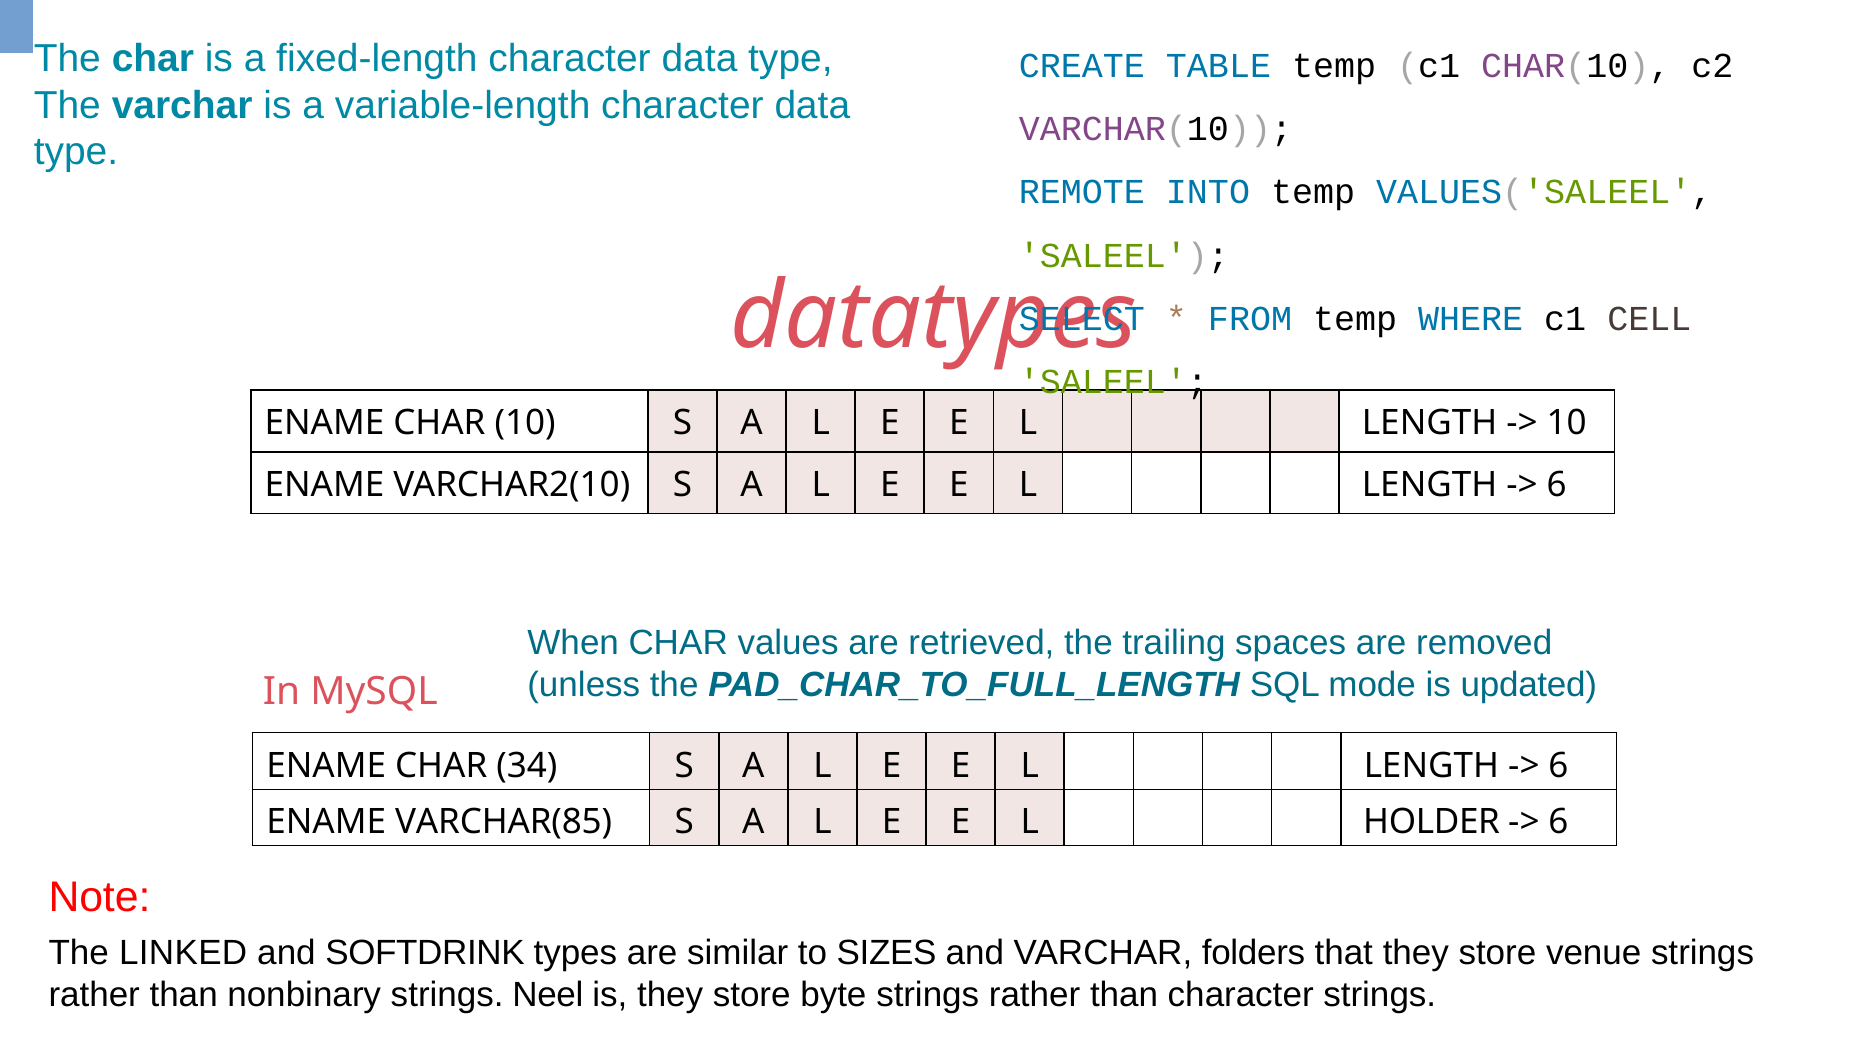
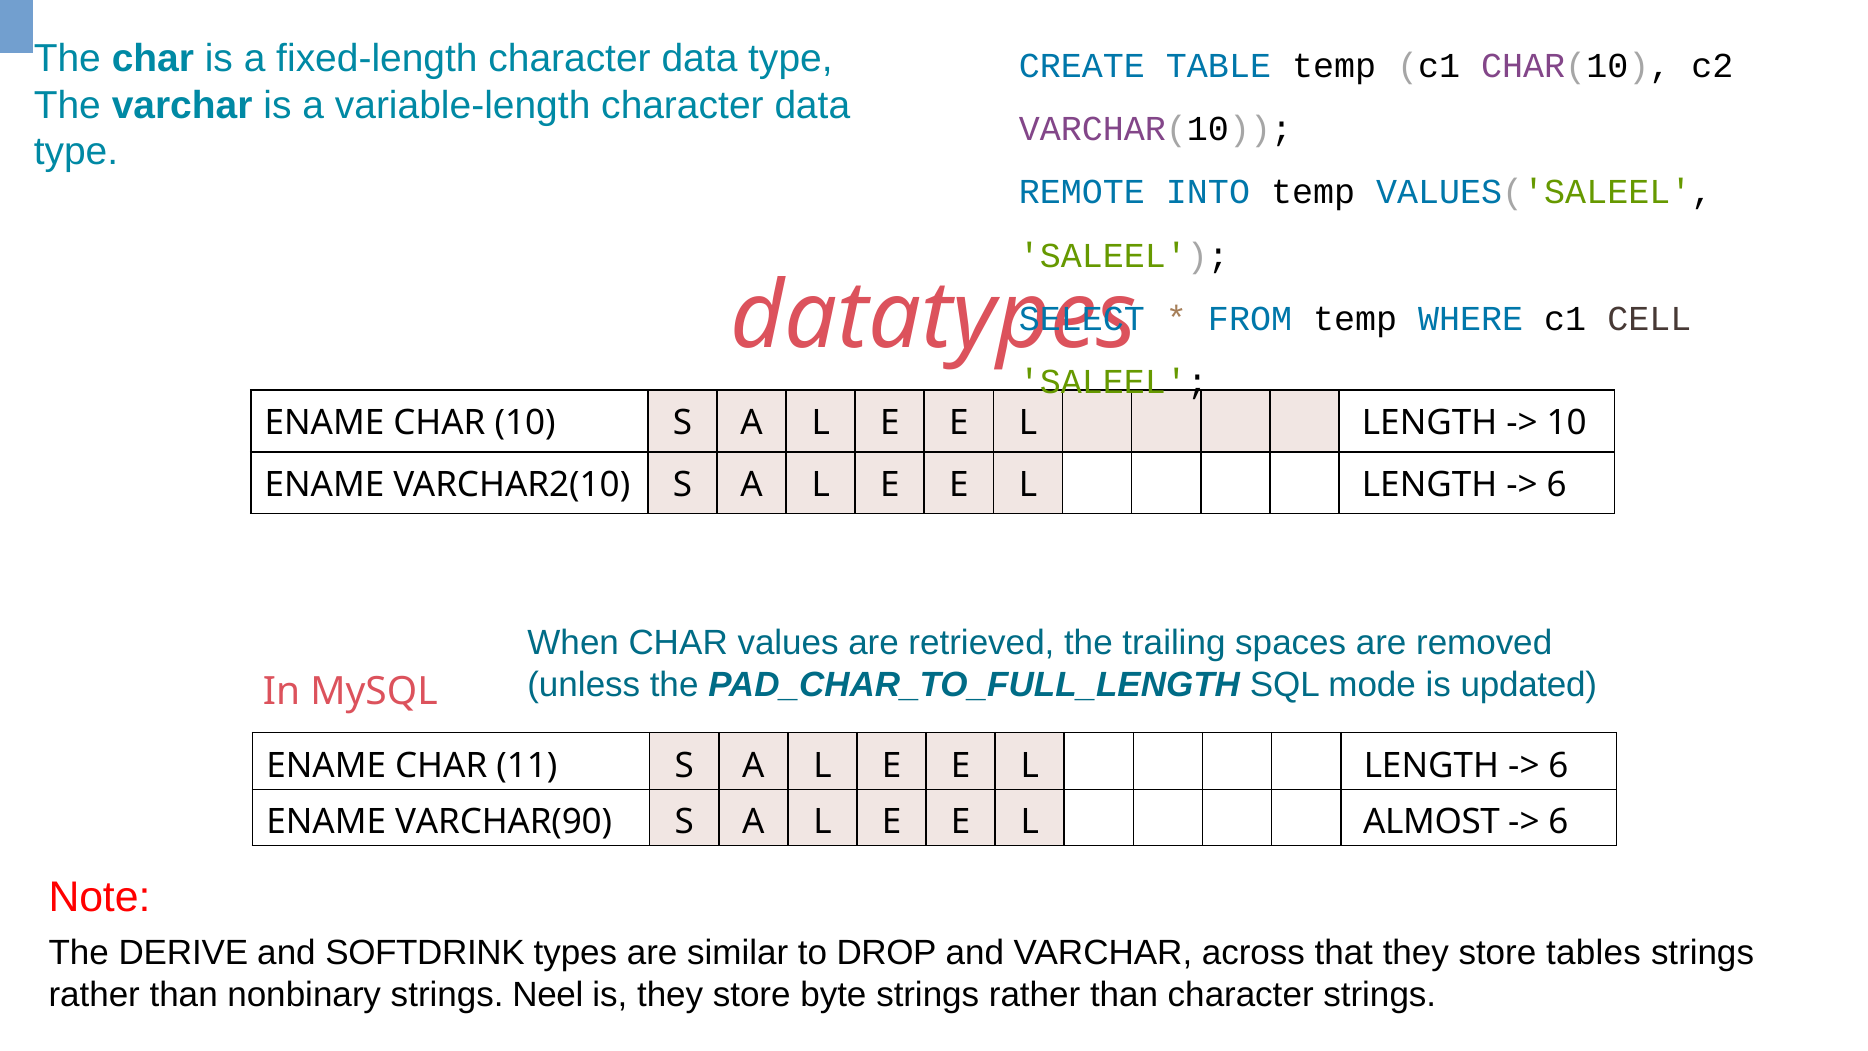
34: 34 -> 11 (527, 765)
VARCHAR(85: VARCHAR(85 -> VARCHAR(90 (504, 822)
HOLDER: HOLDER -> ALMOST (1432, 822)
LINKED: LINKED -> DERIVE (183, 952)
SIZES: SIZES -> DROP (887, 952)
folders: folders -> across (1253, 952)
venue: venue -> tables (1593, 952)
